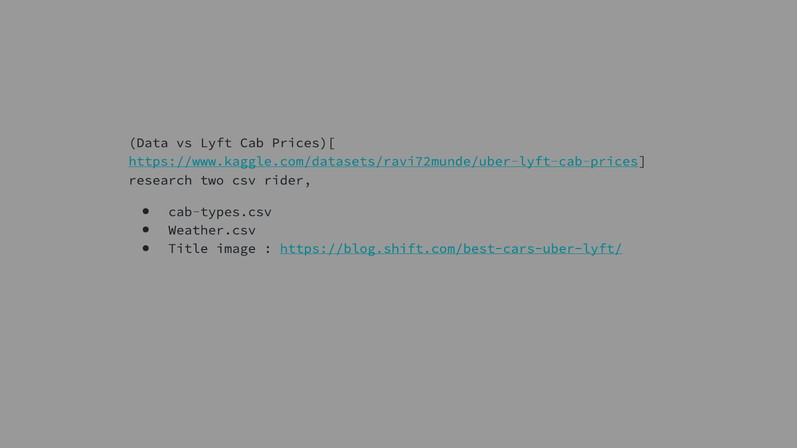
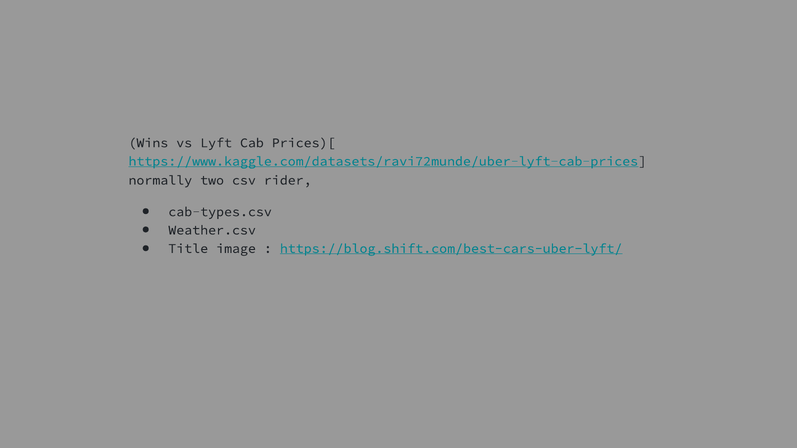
Data: Data -> Wins (148, 143)
research: research -> normally (160, 180)
